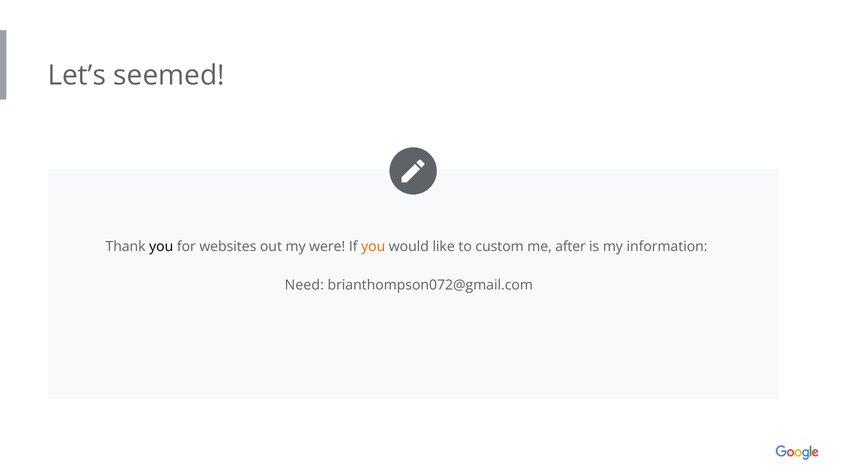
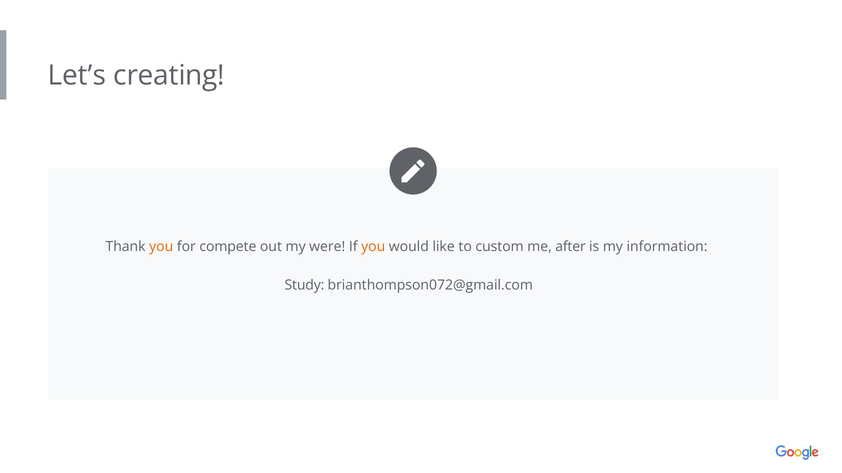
seemed: seemed -> creating (169, 75)
you colour: black -> orange (161, 247)
websites: websites -> compete (228, 247)
Need: Need -> Study (304, 286)
